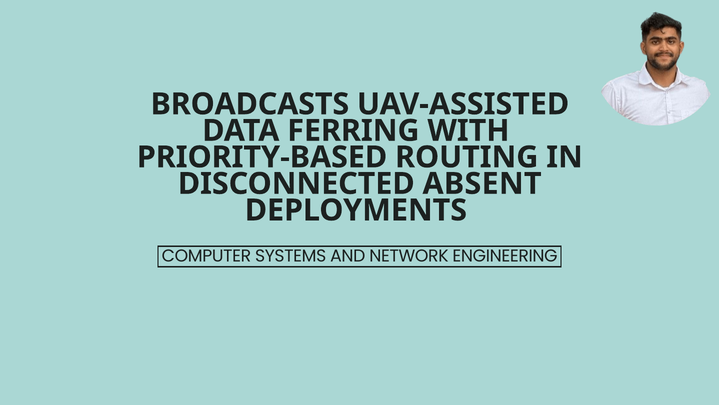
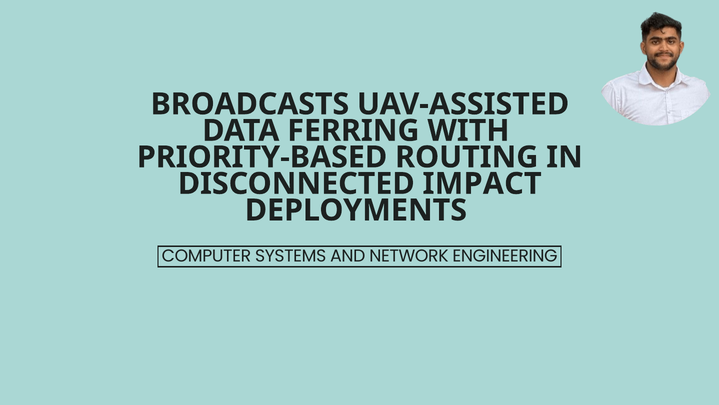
ABSENT: ABSENT -> IMPACT (482, 184)
